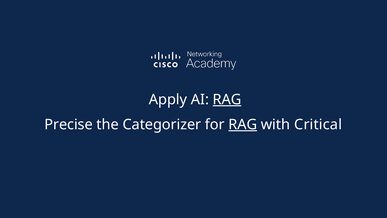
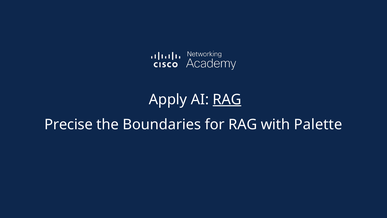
Categorizer: Categorizer -> Boundaries (162, 124)
RAG underline: present -> none (243, 124)
Critical: Critical -> Palette (318, 124)
